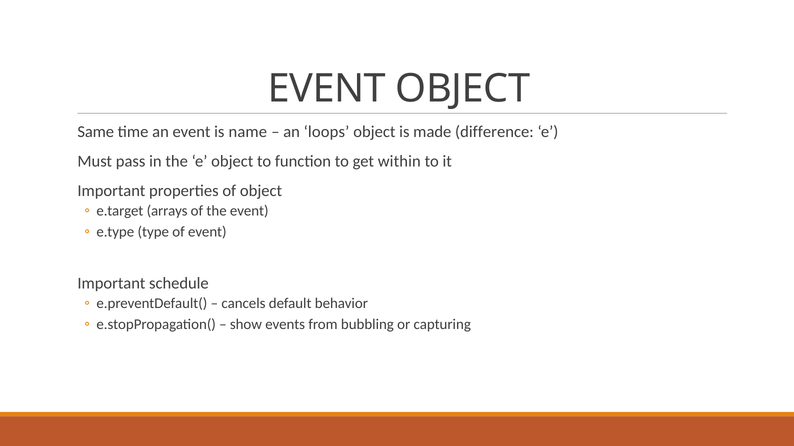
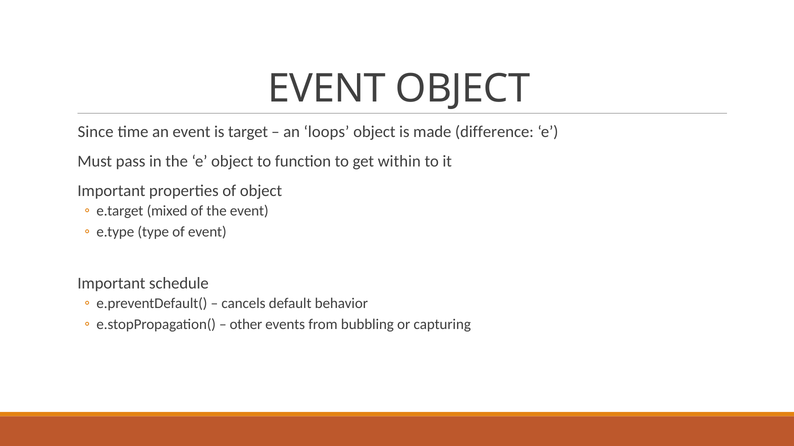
Same: Same -> Since (96, 132)
name: name -> target (248, 132)
arrays: arrays -> mixed (167, 211)
show: show -> other (246, 325)
